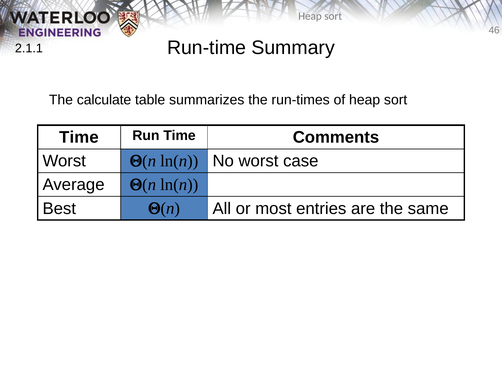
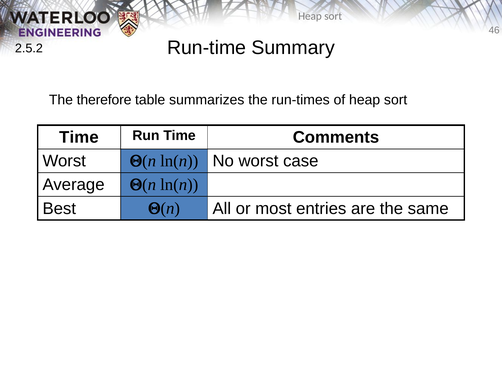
2.1.1: 2.1.1 -> 2.5.2 (29, 48)
calculate: calculate -> therefore (104, 100)
